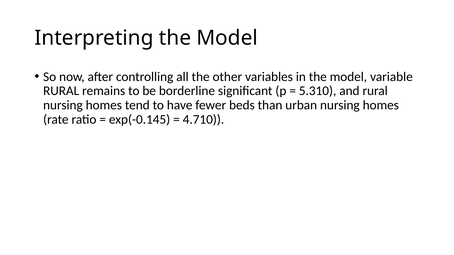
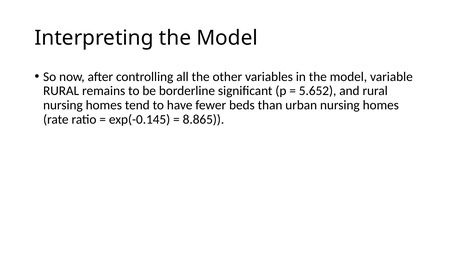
5.310: 5.310 -> 5.652 (318, 91)
4.710: 4.710 -> 8.865 (203, 120)
